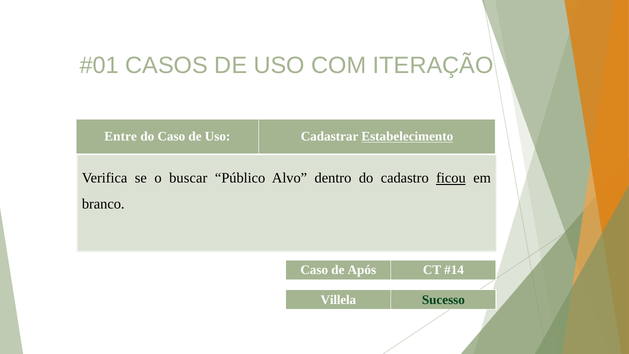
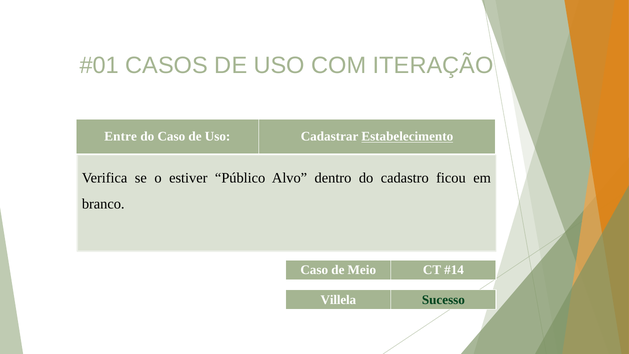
buscar: buscar -> estiver (188, 178)
ficou underline: present -> none (451, 178)
Após: Após -> Meio (362, 270)
